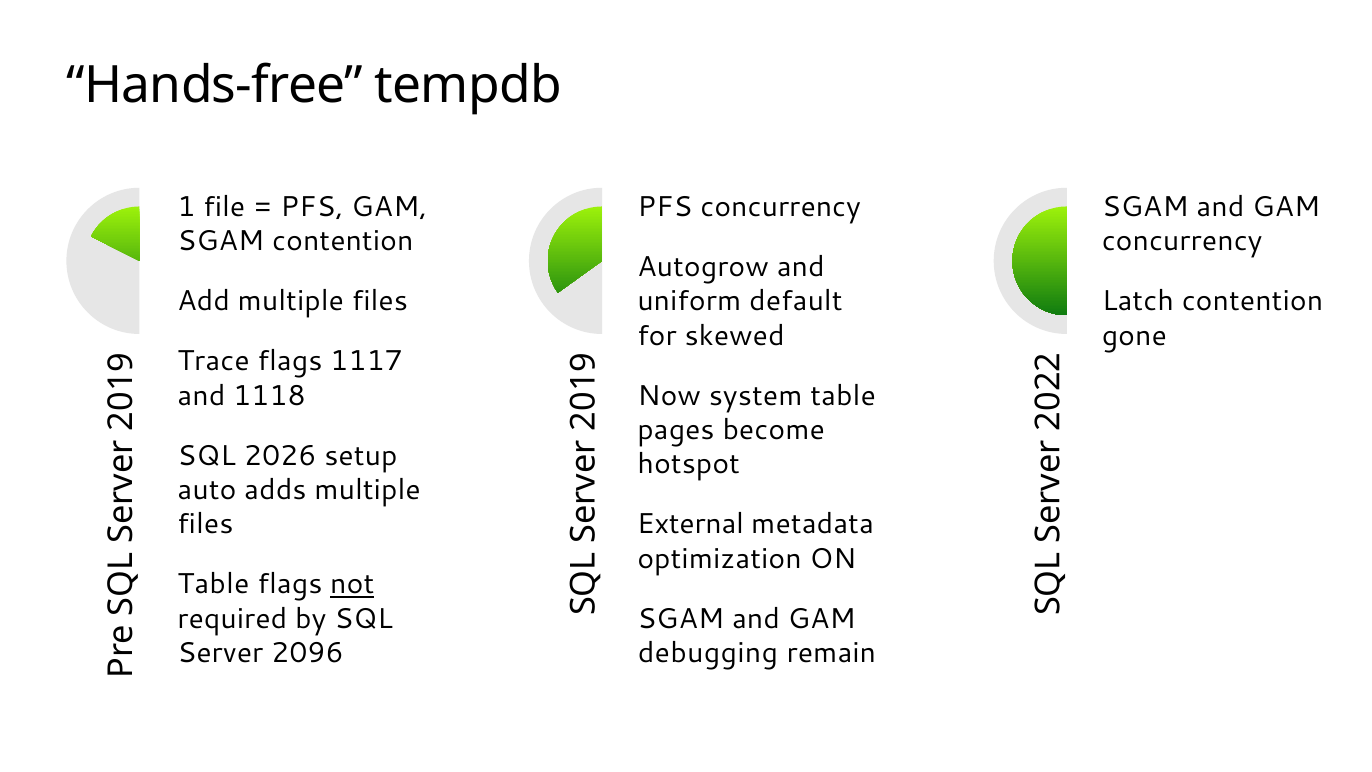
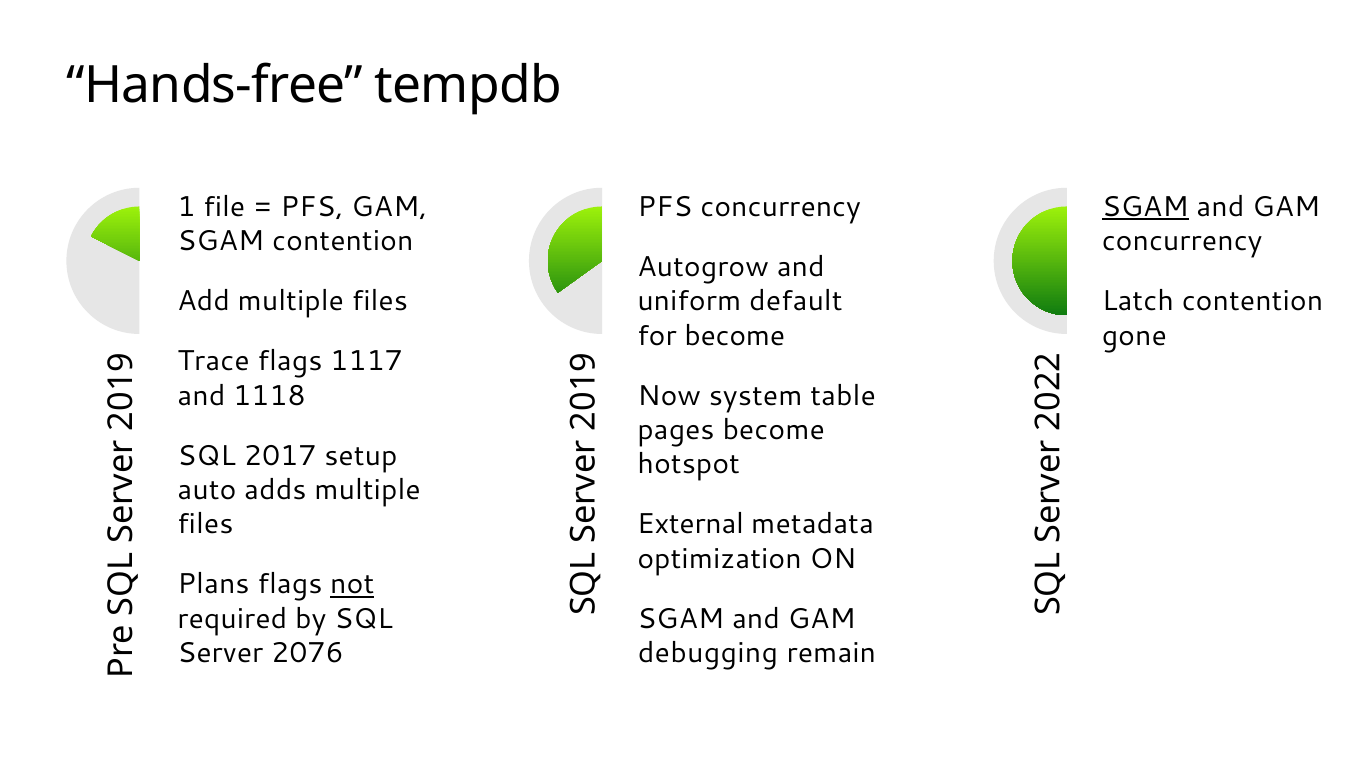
SGAM underline: none -> present (1145, 207)
for skewed: skewed -> become (735, 336)
2026: 2026 -> 2017 (280, 456)
Table: Table -> Plans (214, 584)
2096: 2096 -> 2076 (307, 653)
